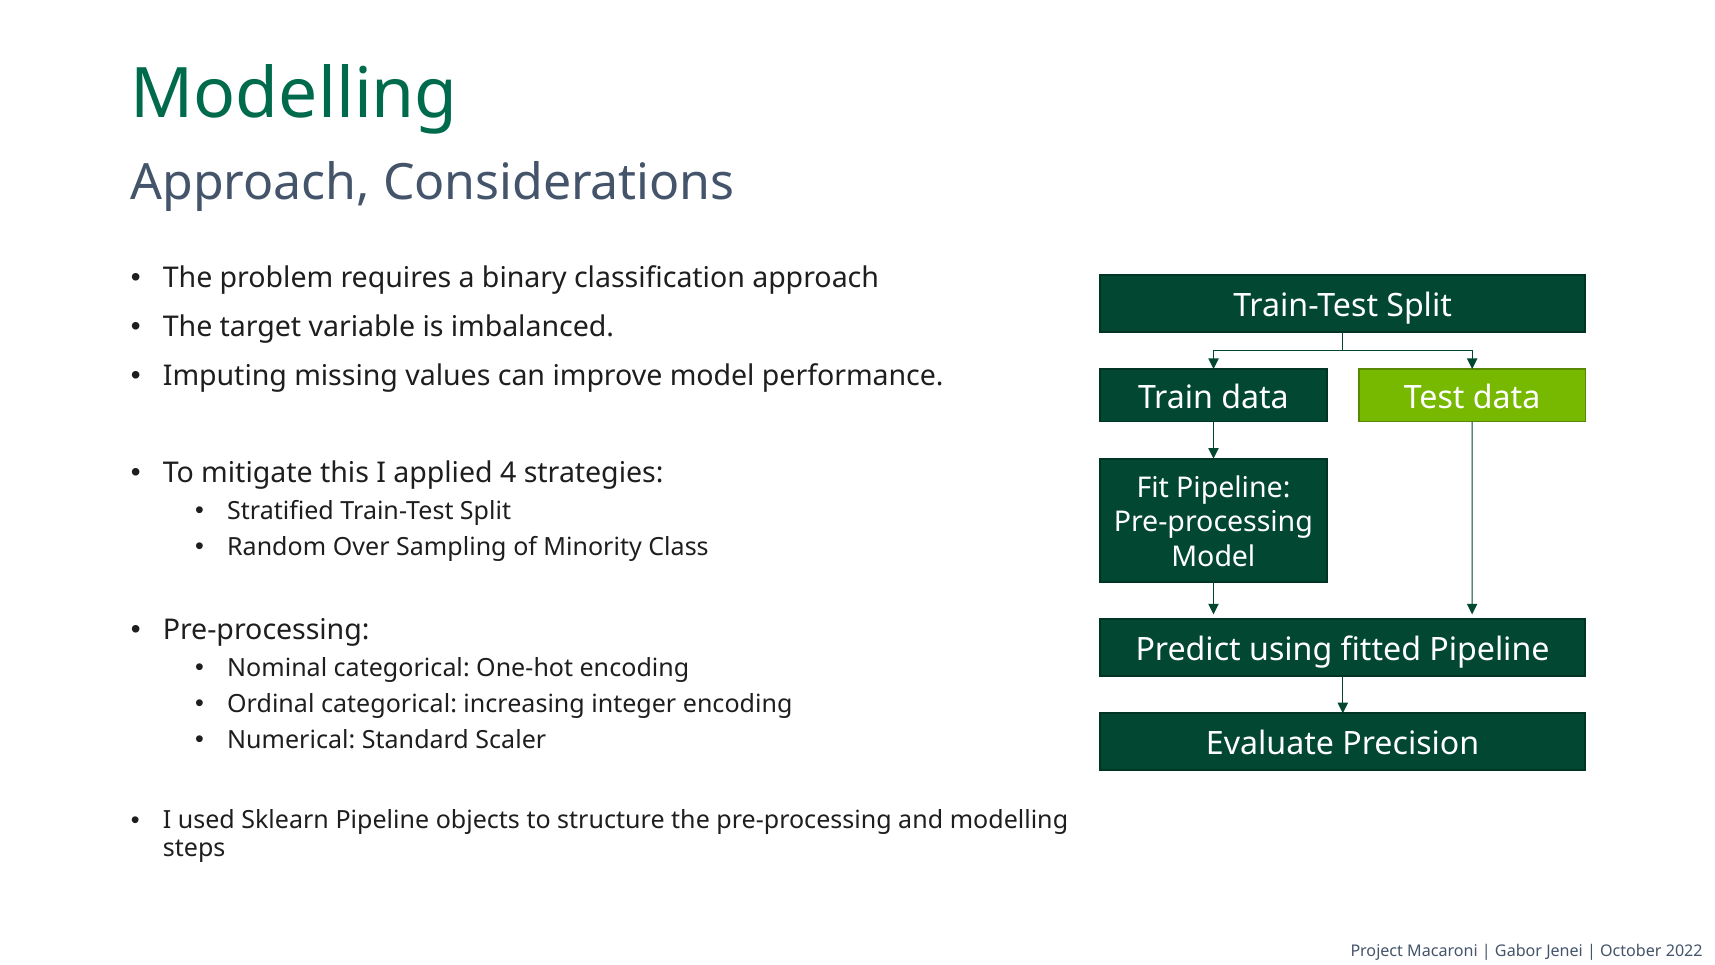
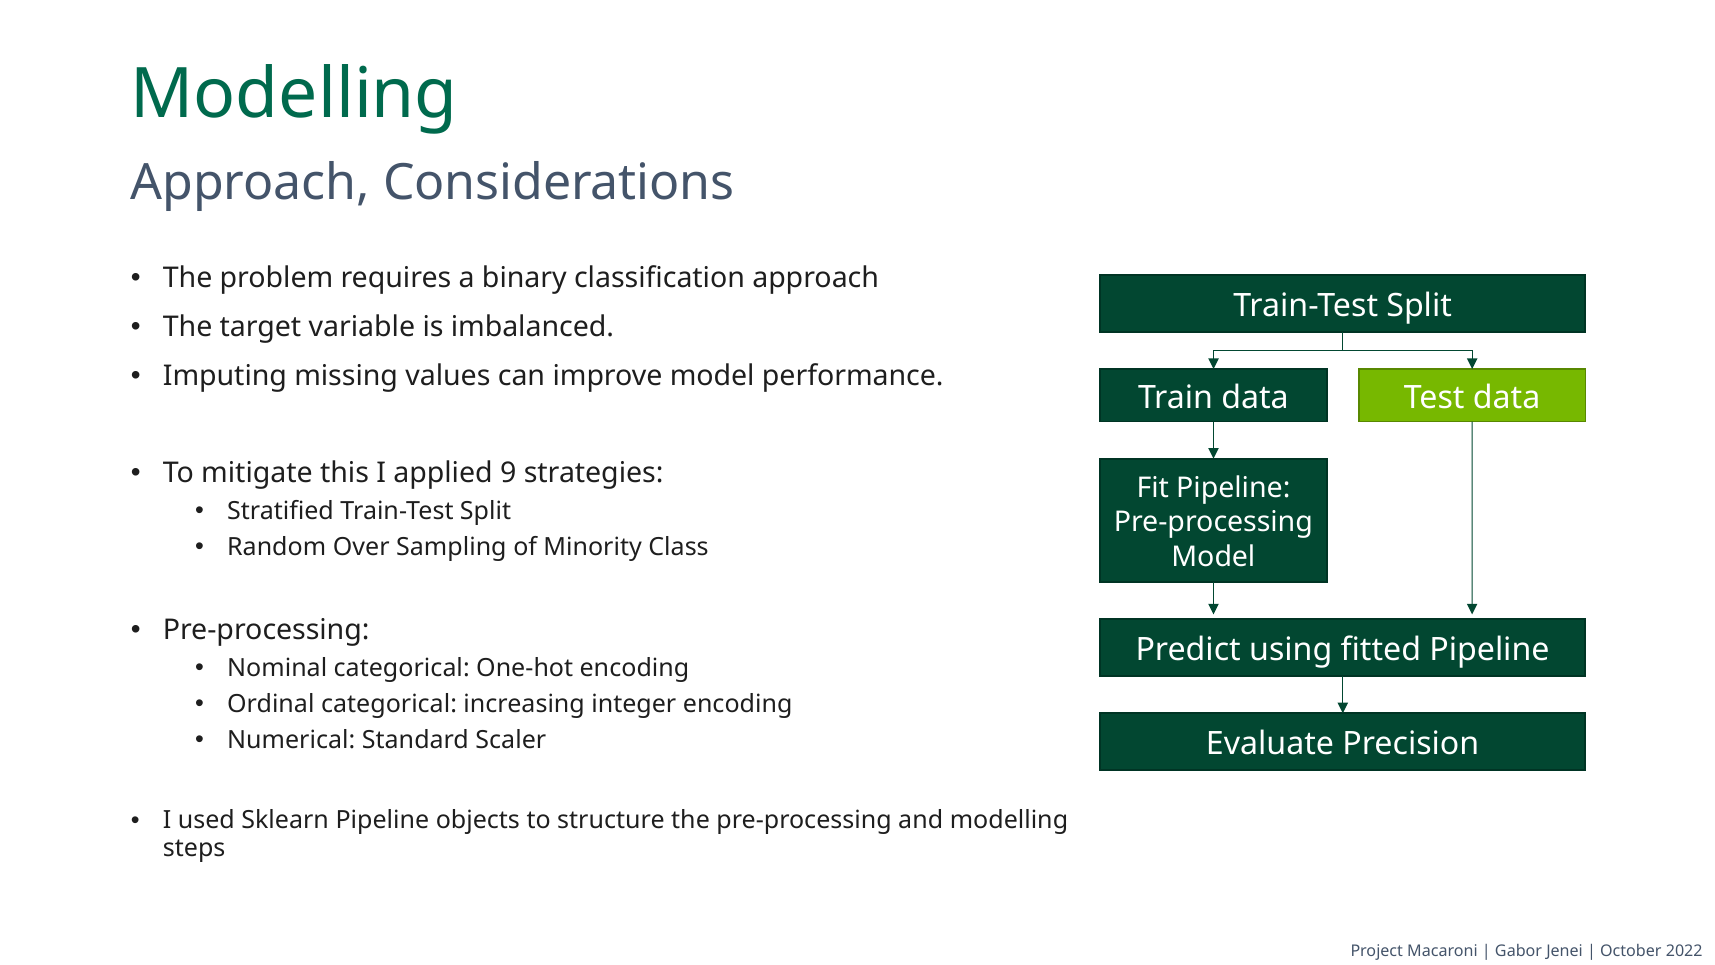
4: 4 -> 9 (508, 473)
